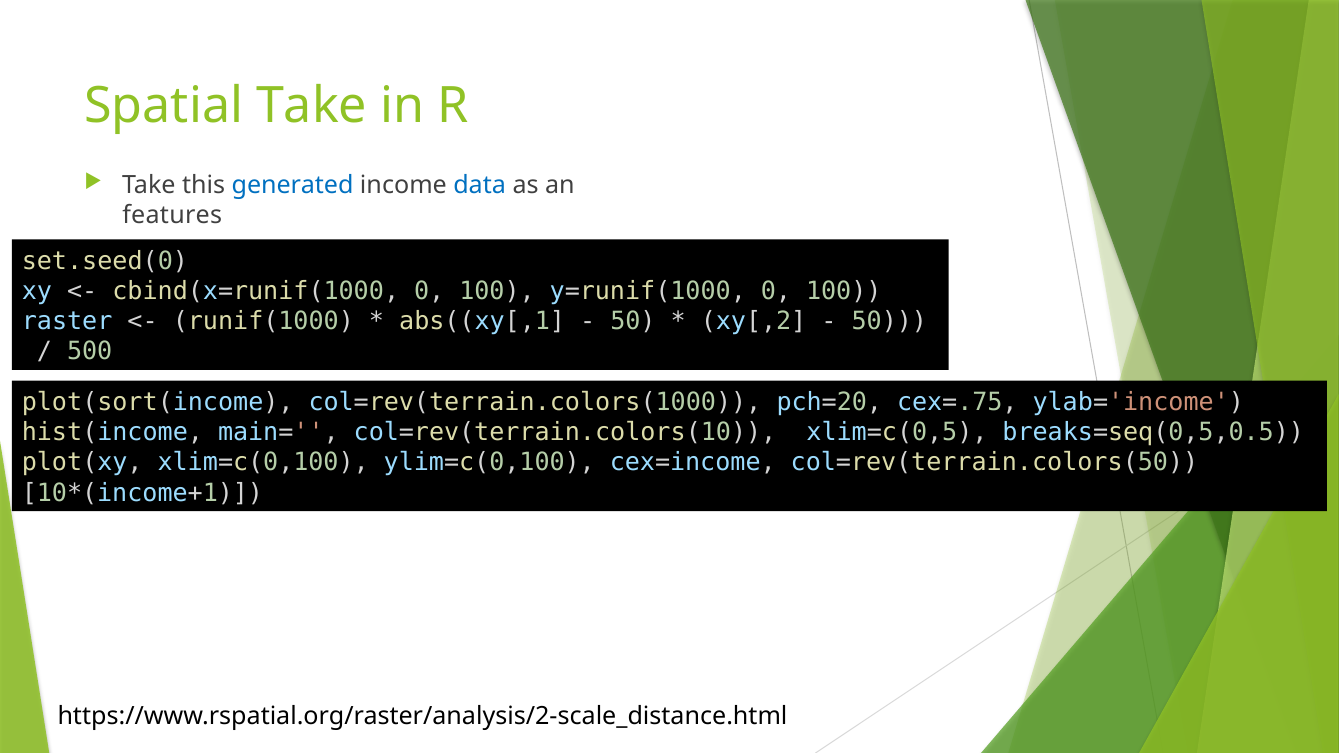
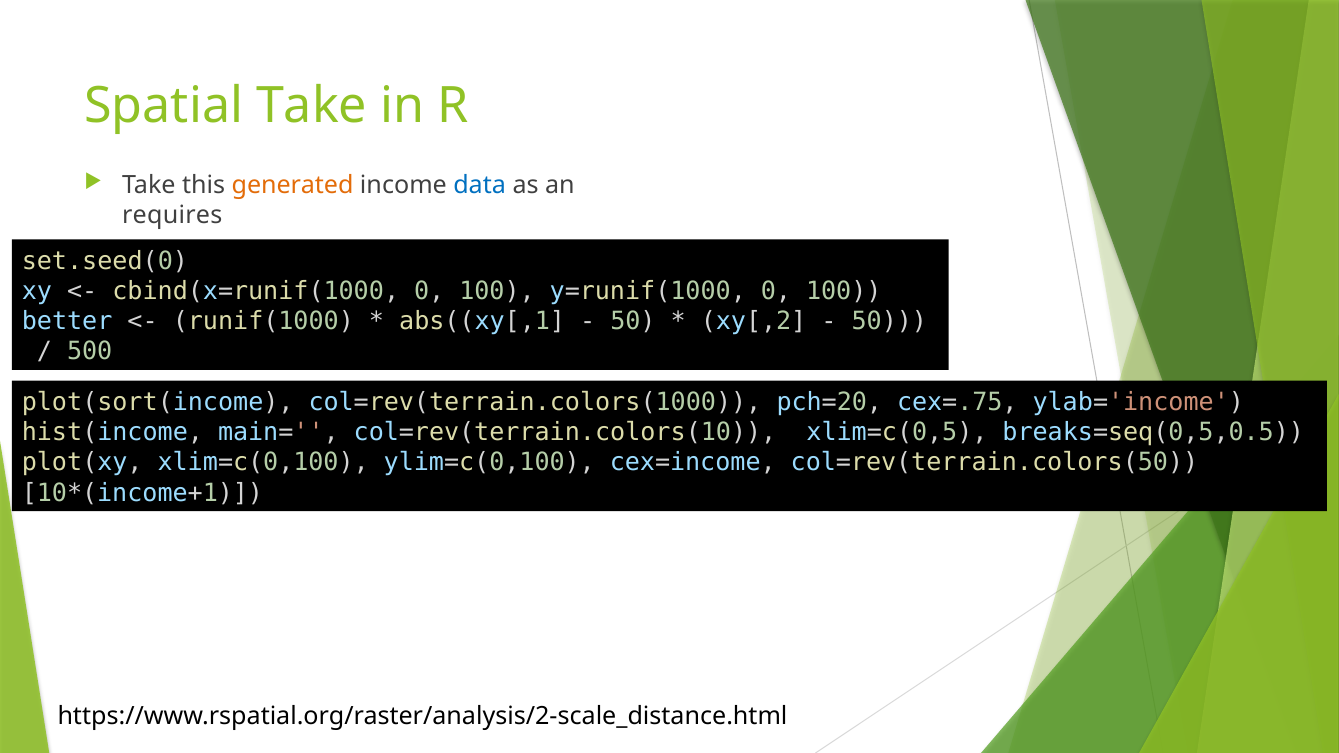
generated colour: blue -> orange (293, 185)
features: features -> requires (172, 215)
raster: raster -> better (67, 322)
